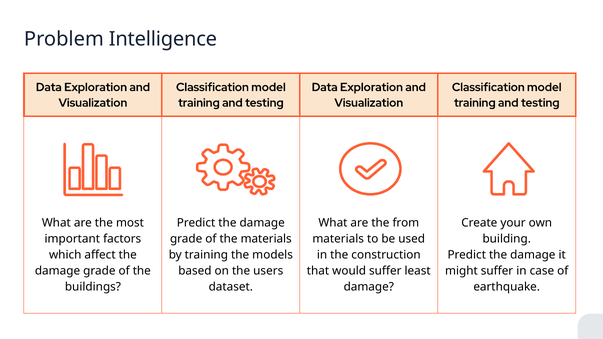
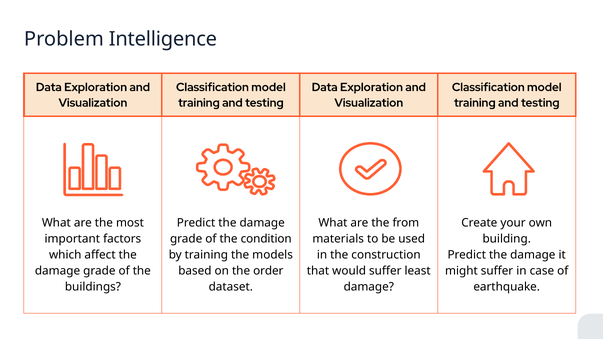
the materials: materials -> condition (266, 239)
users: users -> order (268, 271)
